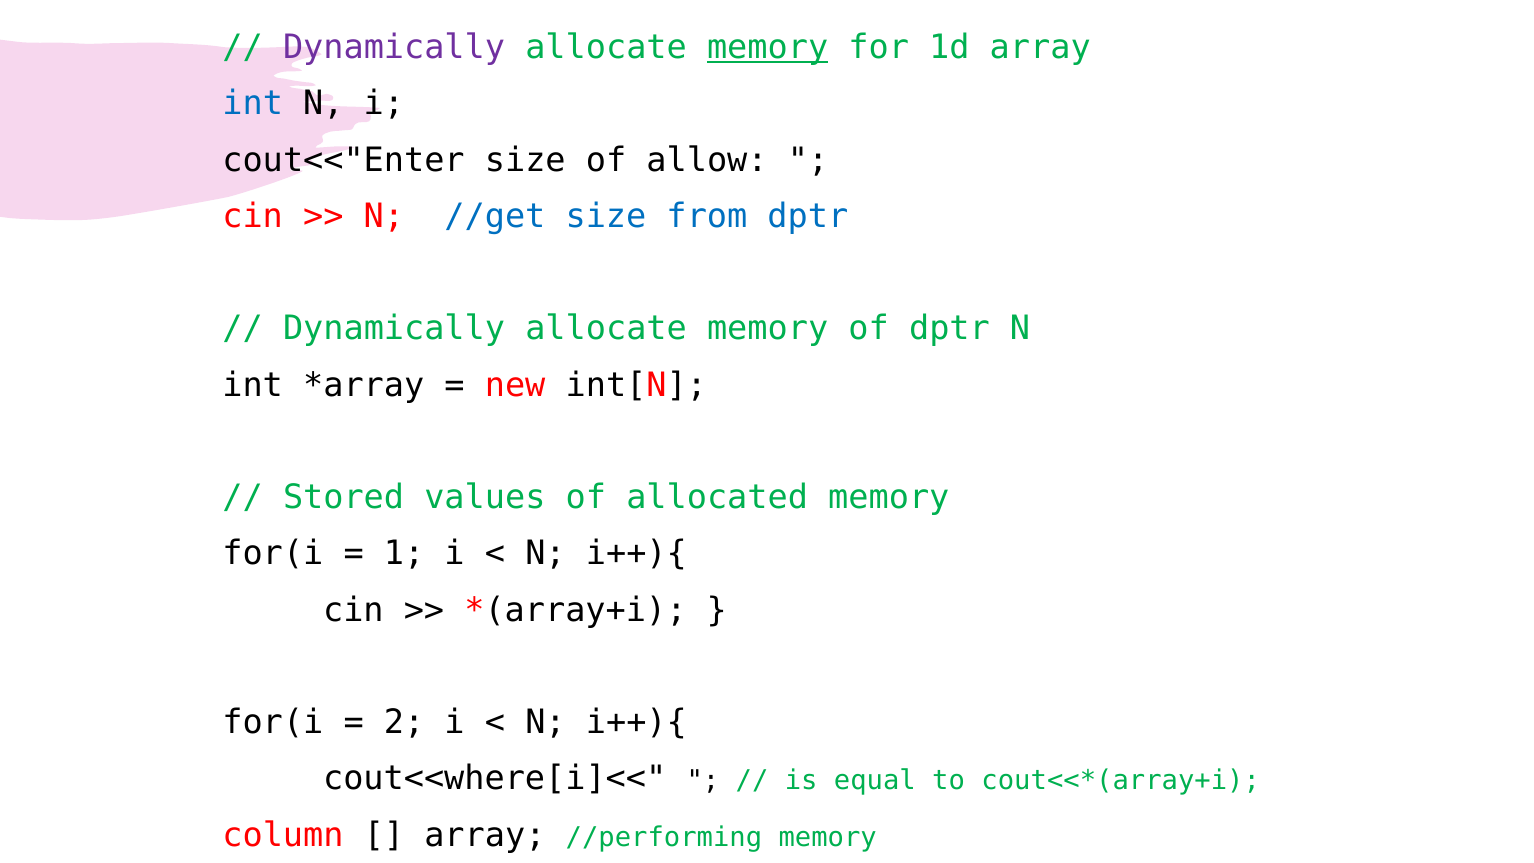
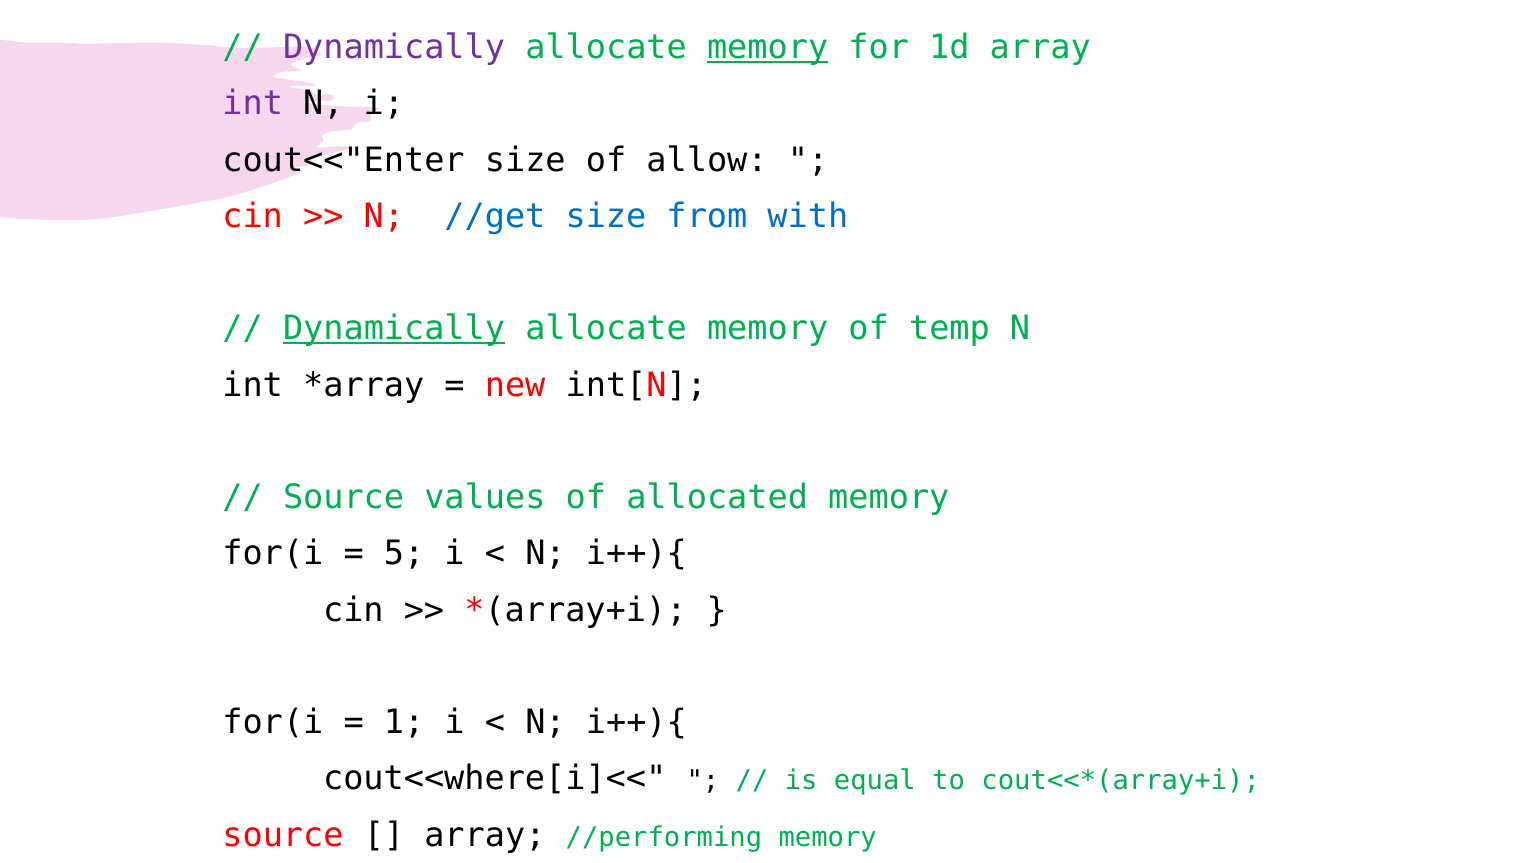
int colour: blue -> purple (253, 104)
from dptr: dptr -> with (808, 216)
Dynamically underline: none -> present (394, 329)
of dptr: dptr -> temp (949, 329)
Stored: Stored -> Source (344, 497)
1: 1 -> 5 (404, 554)
2: 2 -> 1 (404, 722)
column: column -> source (283, 835)
